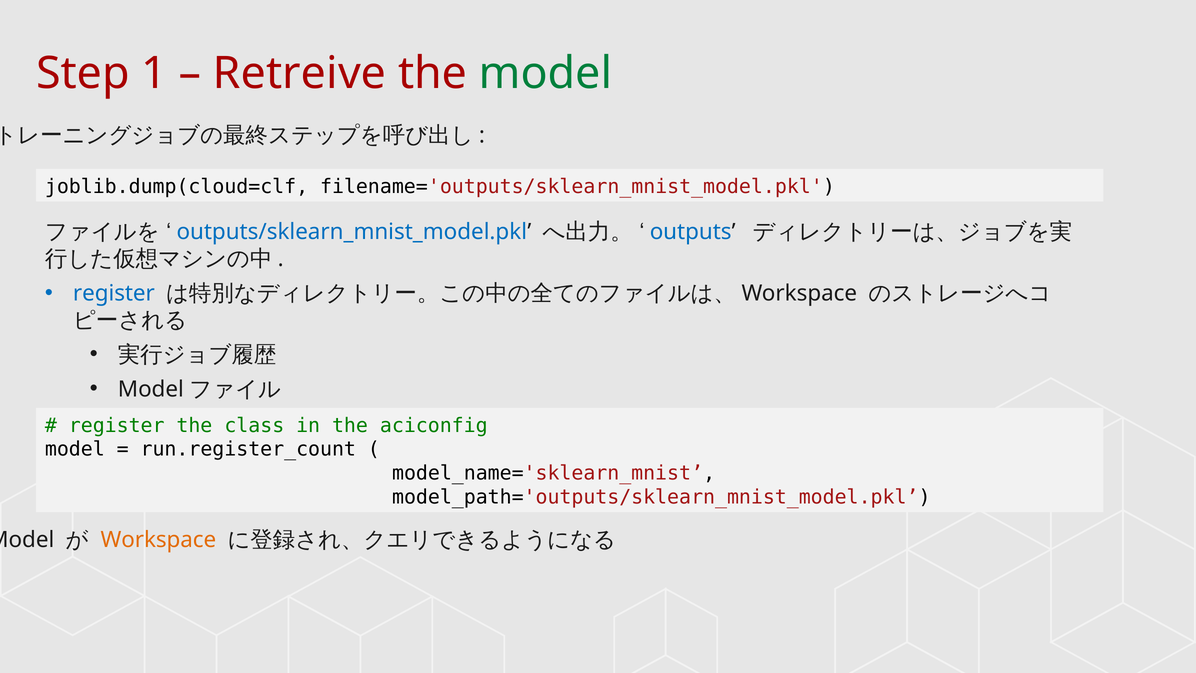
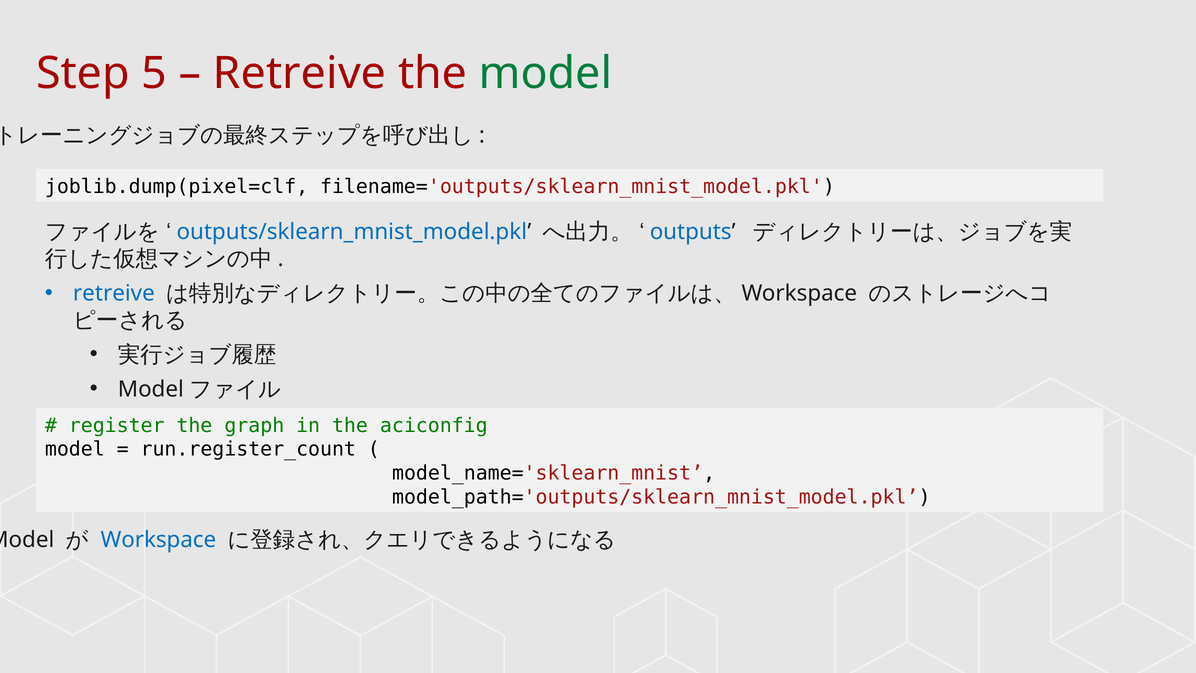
1: 1 -> 5 (154, 73)
joblib.dump(cloud=clf: joblib.dump(cloud=clf -> joblib.dump(pixel=clf (177, 186)
register: register -> retreive (114, 293)
class: class -> graph (254, 425)
Workspace colour: orange -> blue (158, 539)
